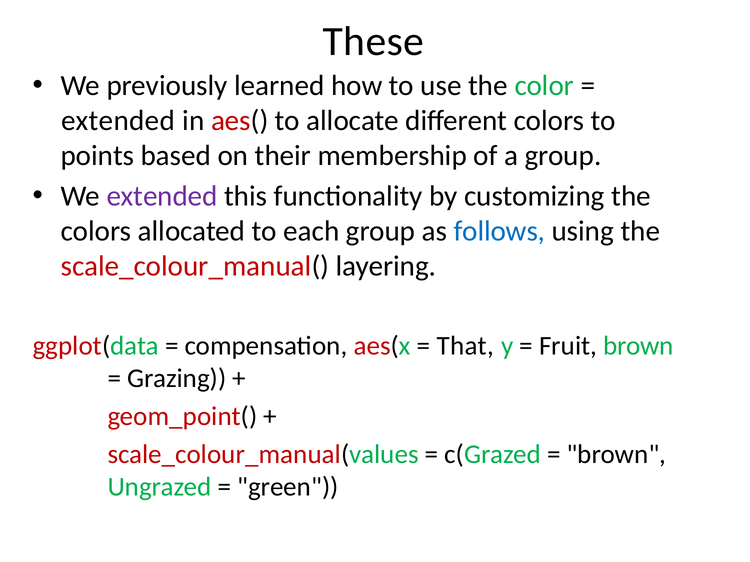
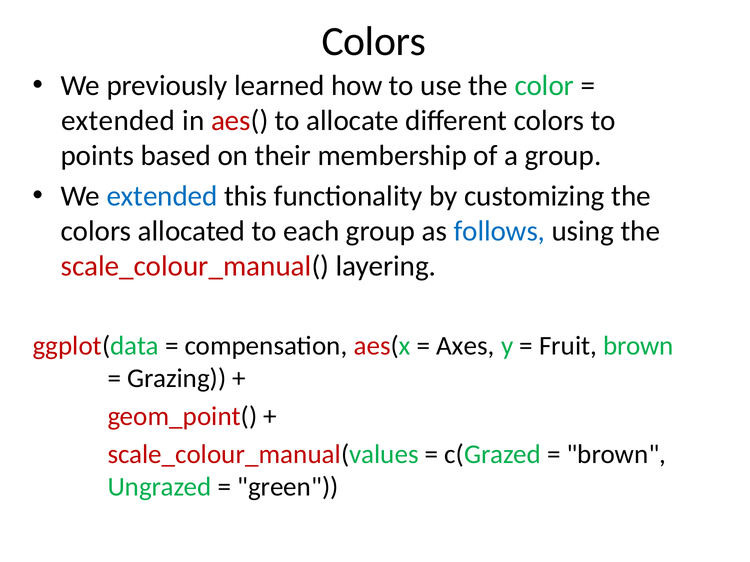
These: These -> Colors (374, 42)
extended colour: purple -> blue (162, 196)
That: That -> Axes (465, 346)
